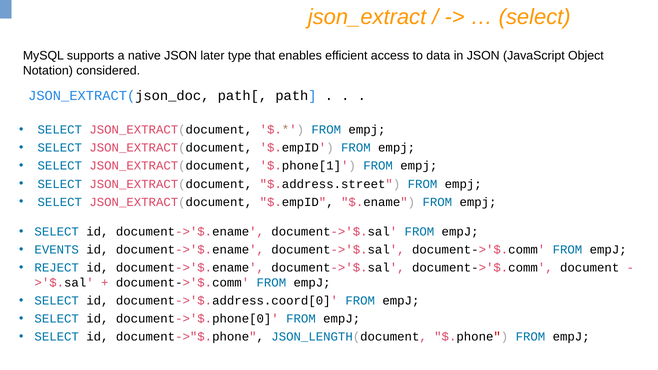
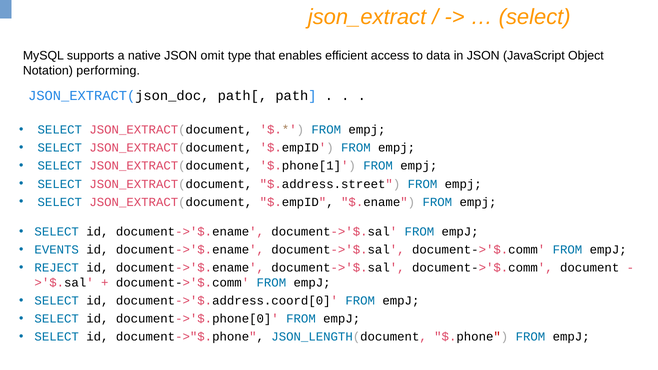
later: later -> omit (212, 56)
considered: considered -> performing (108, 71)
